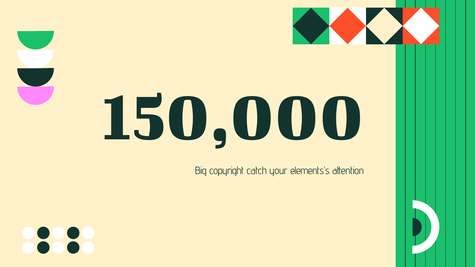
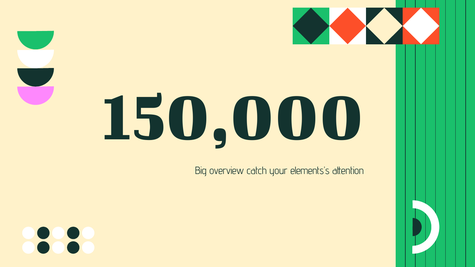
copyright: copyright -> overview (227, 171)
